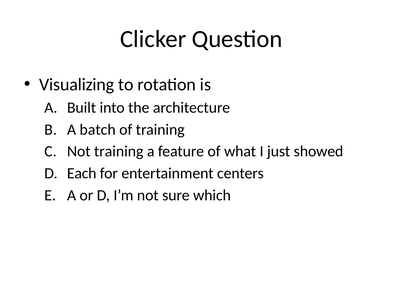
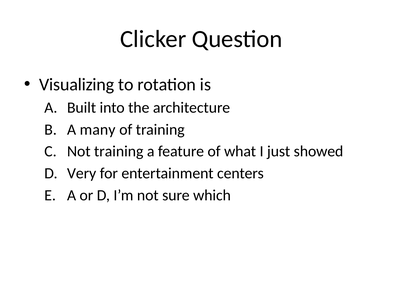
batch: batch -> many (98, 130)
Each: Each -> Very (82, 174)
